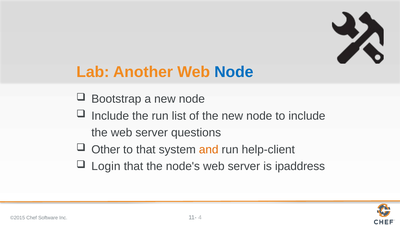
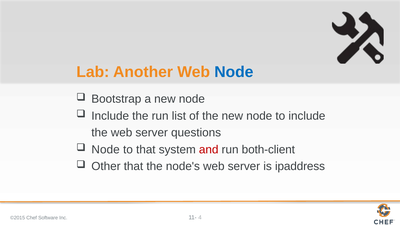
Other: Other -> Node (106, 150)
and colour: orange -> red (209, 150)
help-client: help-client -> both-client (268, 150)
Login: Login -> Other (106, 166)
